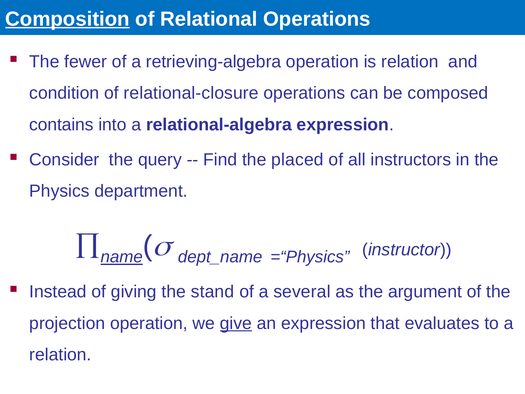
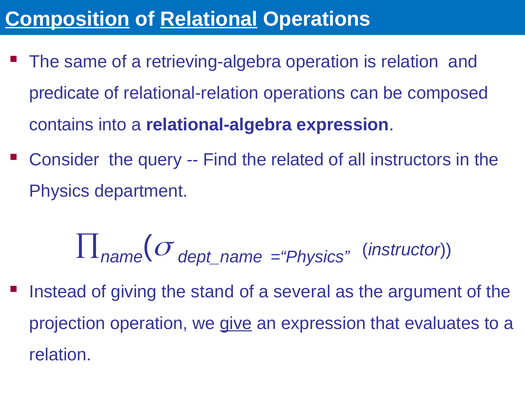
Relational underline: none -> present (209, 19)
fewer: fewer -> same (86, 62)
condition: condition -> predicate (64, 93)
relational-closure: relational-closure -> relational-relation (191, 93)
placed: placed -> related (298, 160)
name underline: present -> none (122, 257)
